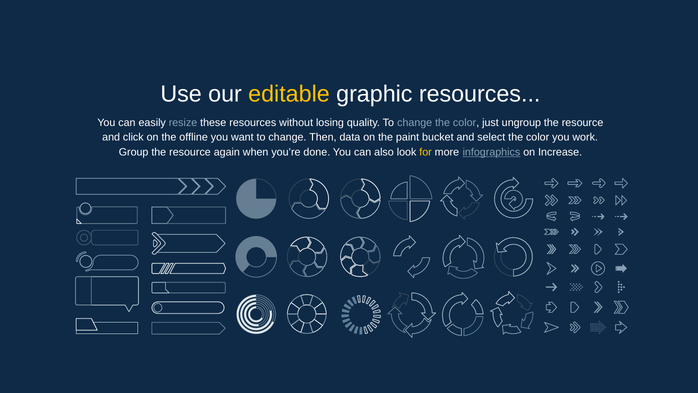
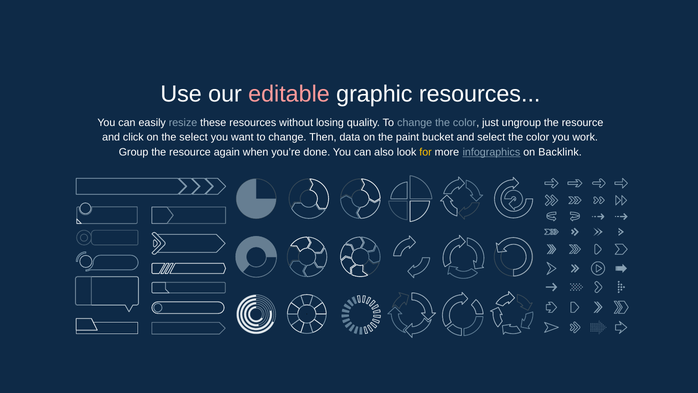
editable colour: yellow -> pink (289, 94)
the offline: offline -> select (194, 137)
Increase: Increase -> Backlink (560, 152)
